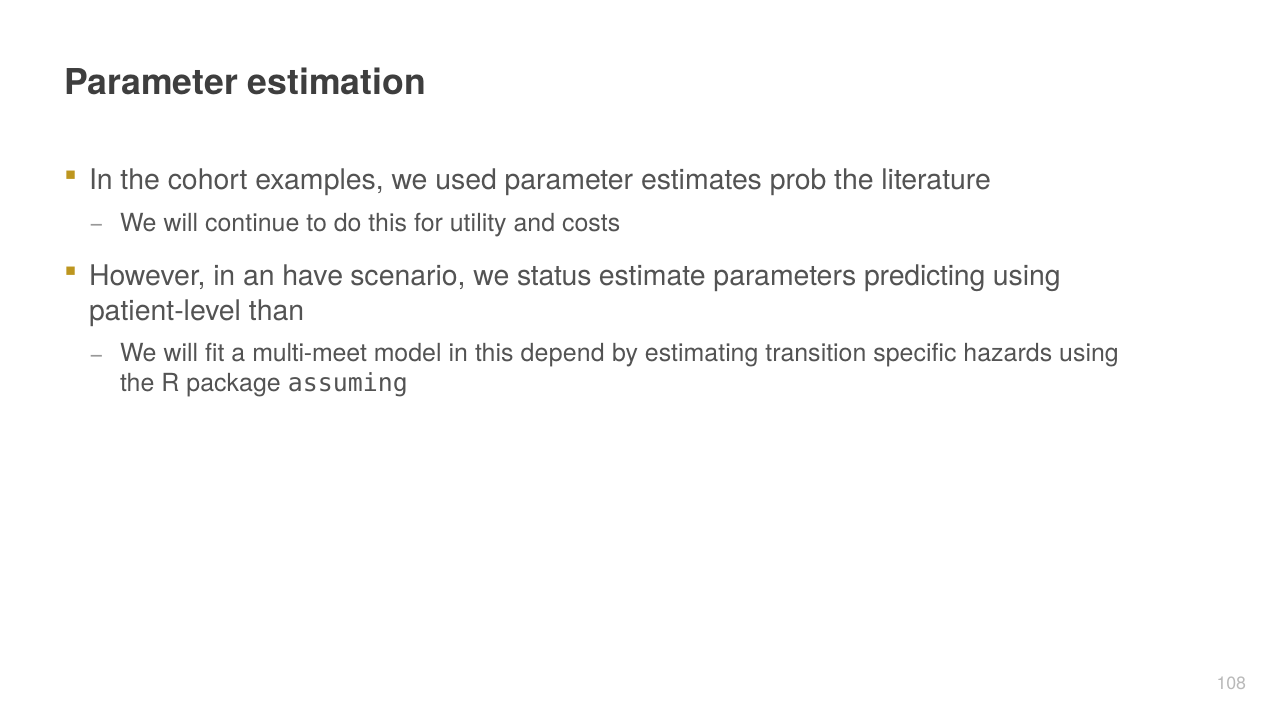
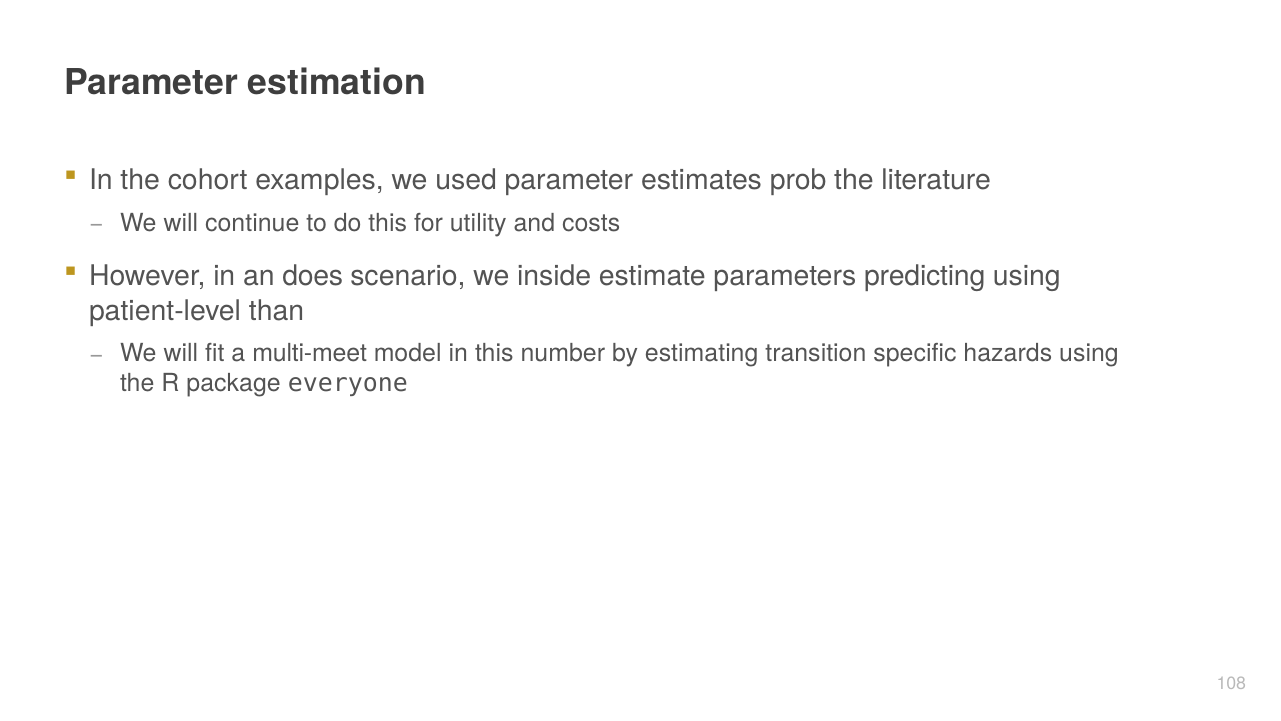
have: have -> does (313, 276)
status: status -> inside (554, 276)
depend: depend -> number (563, 353)
assuming: assuming -> everyone (348, 383)
